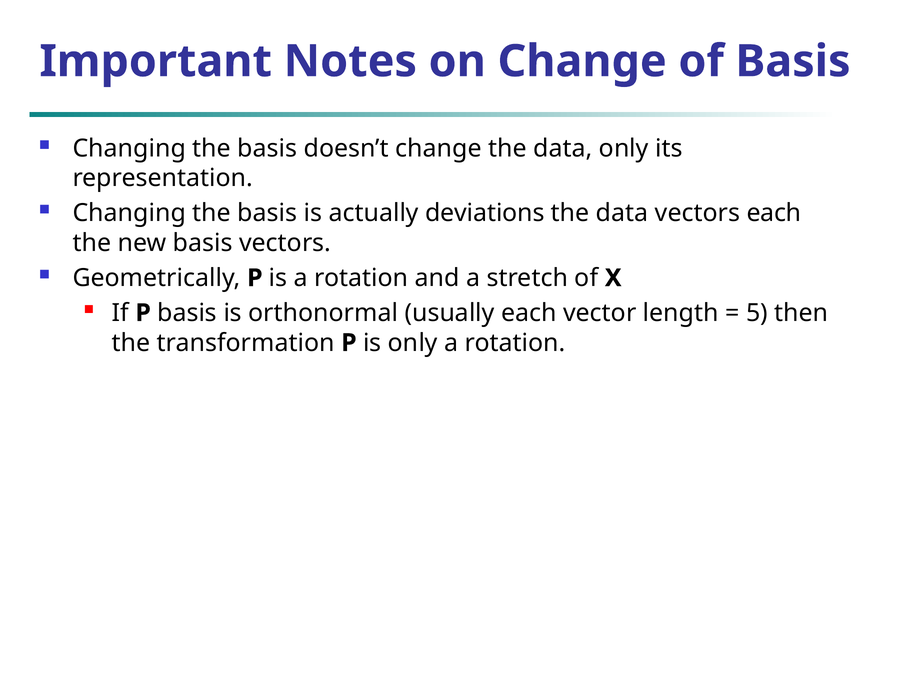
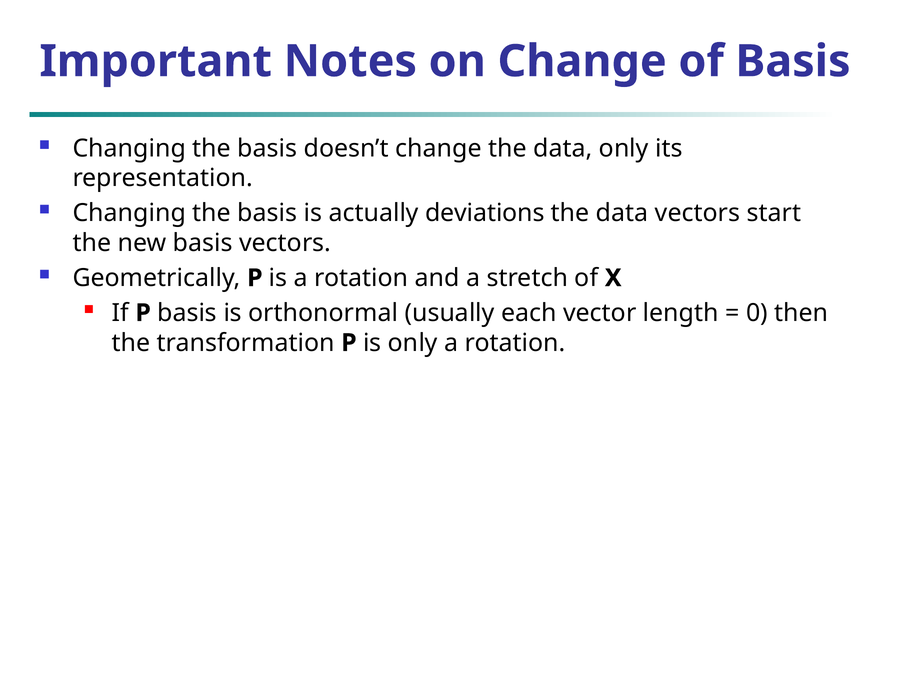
vectors each: each -> start (774, 213)
5: 5 -> 0 (757, 313)
